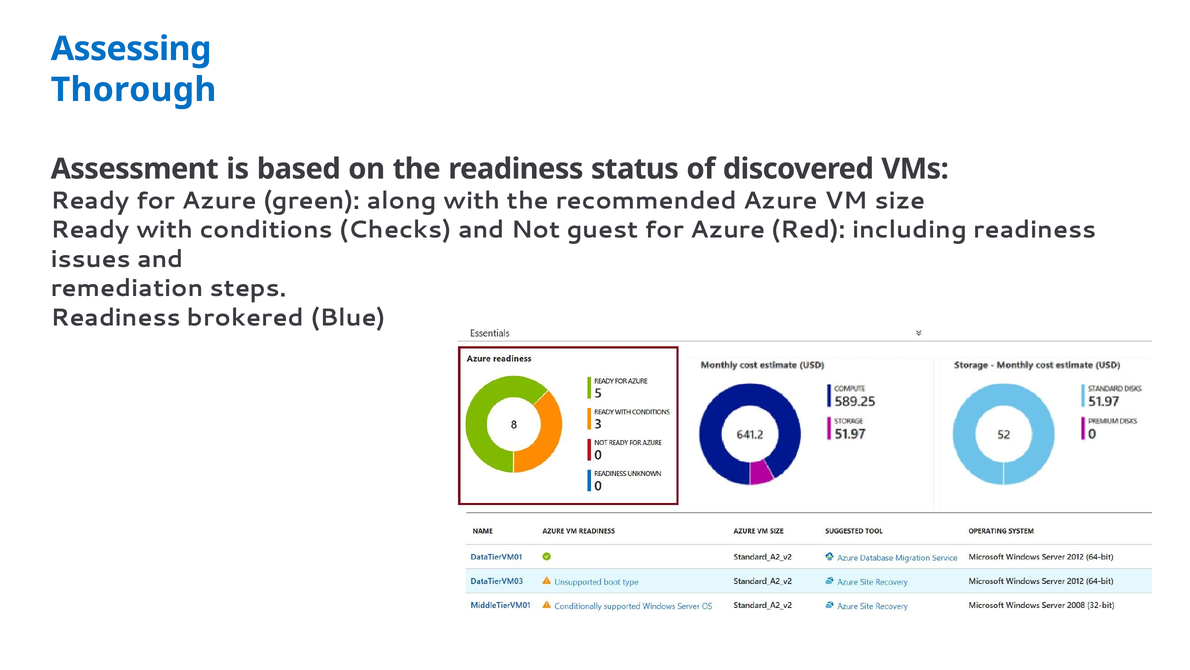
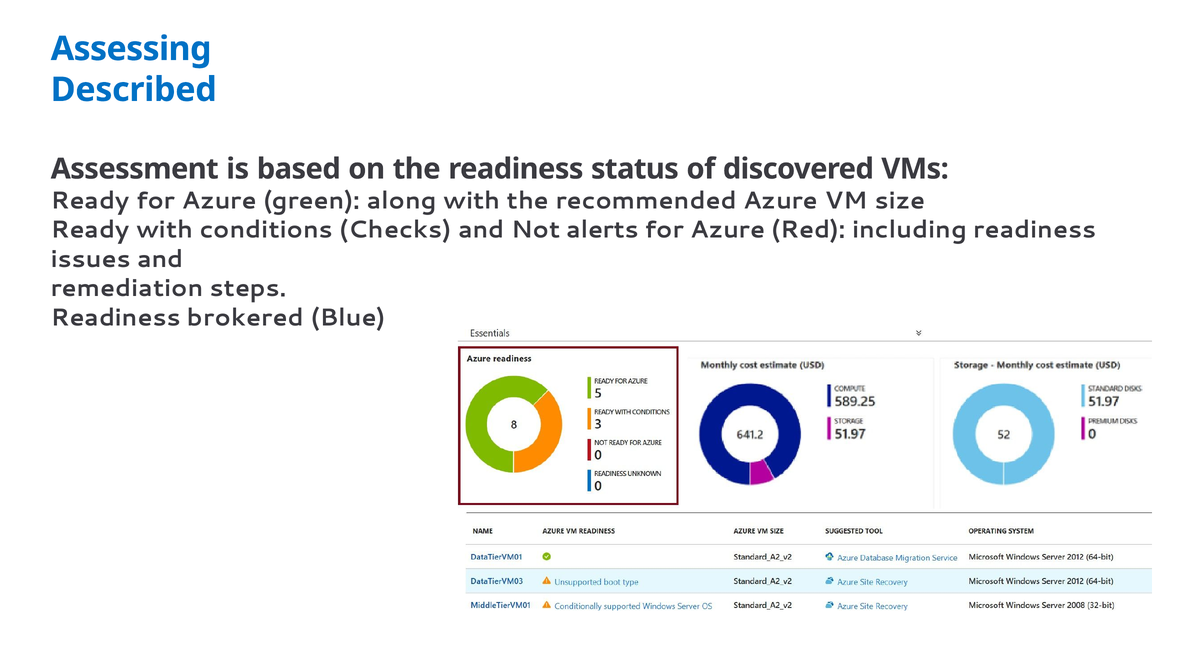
Thorough: Thorough -> Described (134, 90)
guest: guest -> alerts (602, 230)
